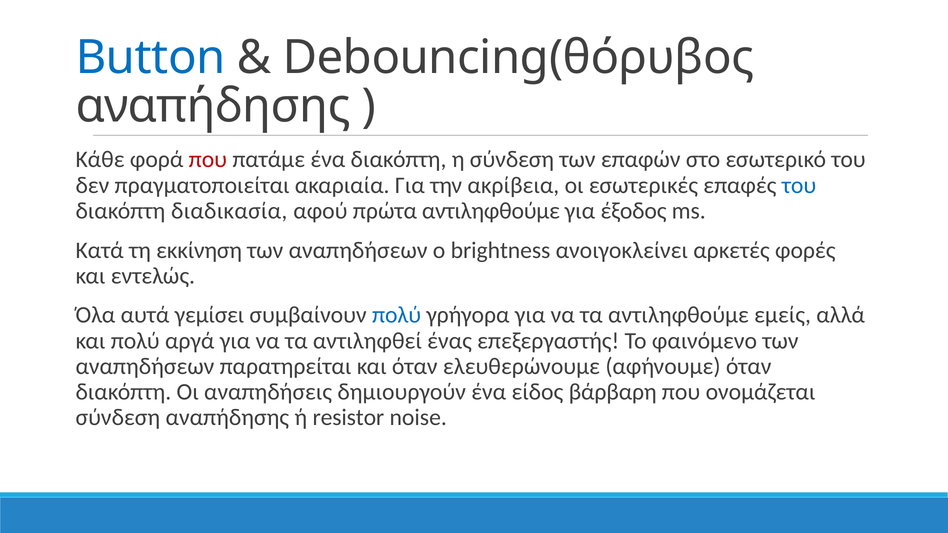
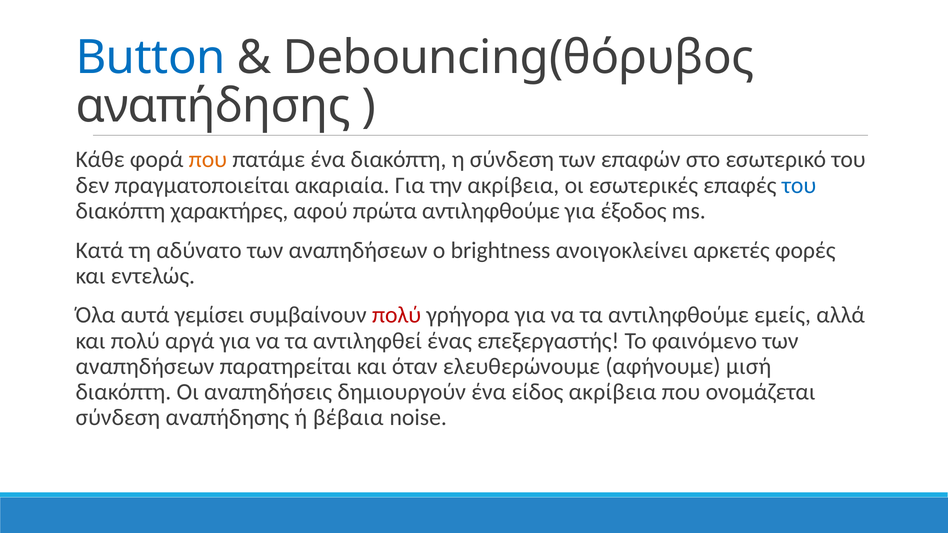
που colour: red -> orange (208, 160)
διαδικασία: διαδικασία -> χαρακτήρες (229, 211)
εκκίνηση: εκκίνηση -> αδύνατο (199, 250)
πολύ colour: blue -> red (397, 315)
αφήνουμε όταν: όταν -> μισή (749, 366)
είδος βάρβαρη: βάρβαρη -> ακρίβεια (612, 392)
resistor: resistor -> βέβαια (348, 418)
